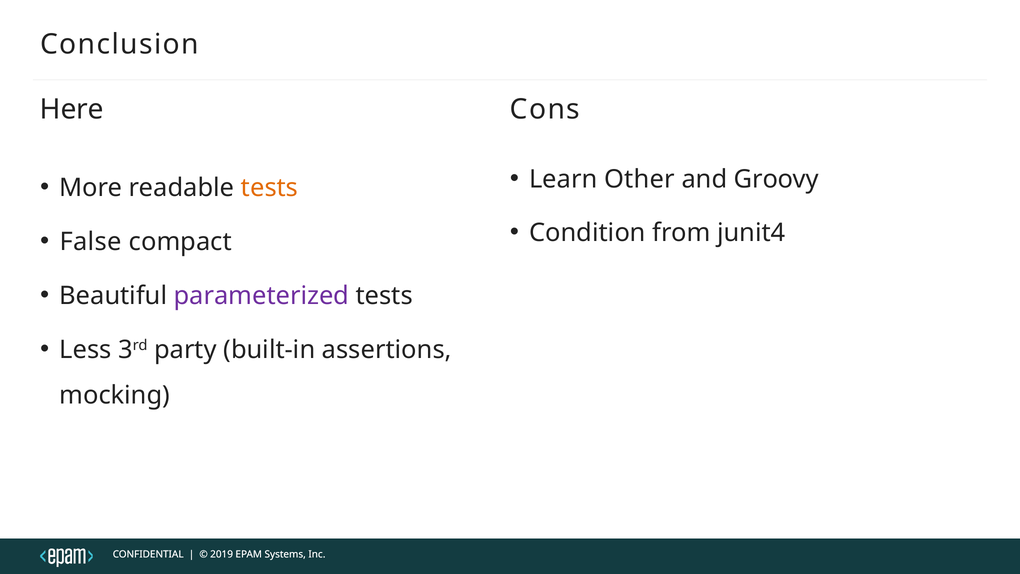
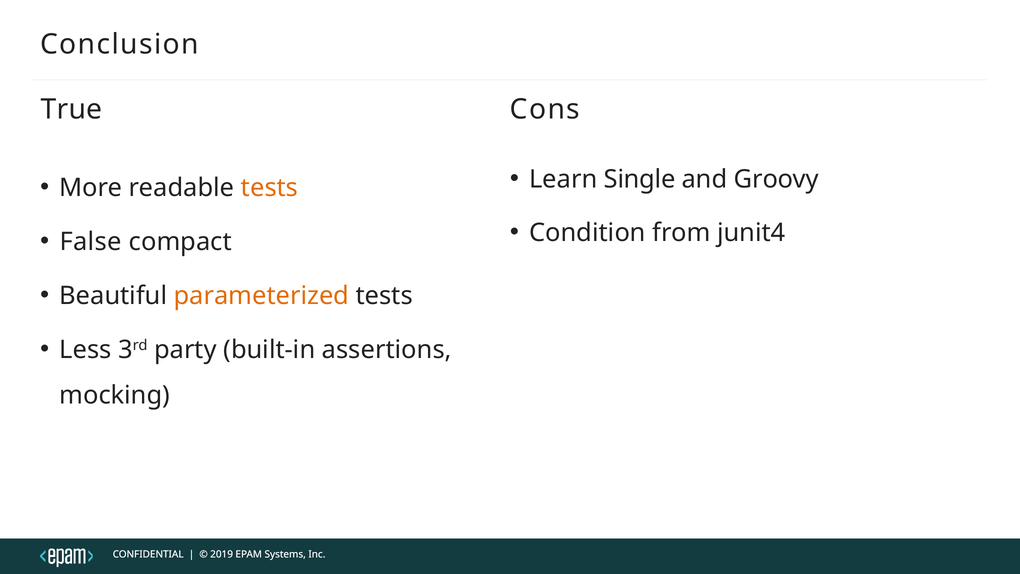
Here: Here -> True (71, 109)
Other: Other -> Single (640, 179)
parameterized colour: purple -> orange (261, 296)
